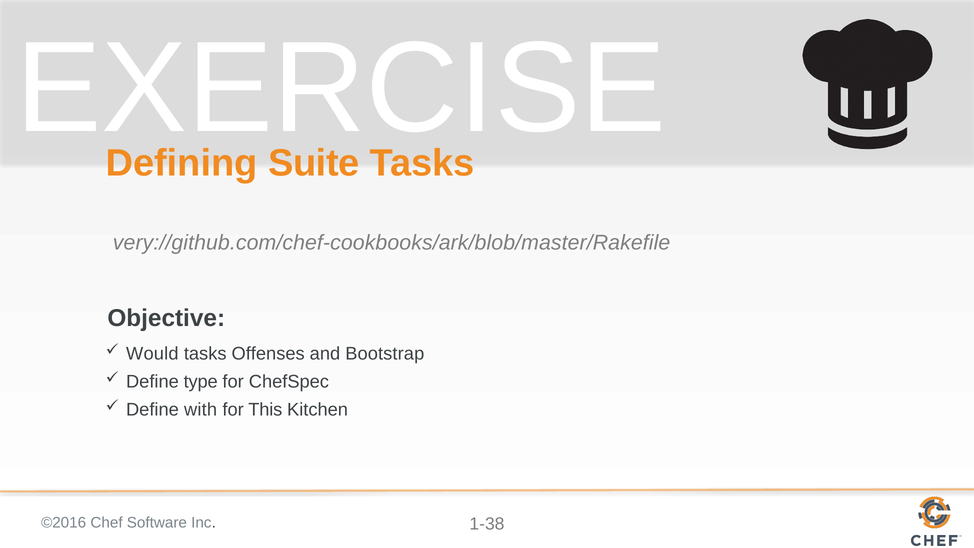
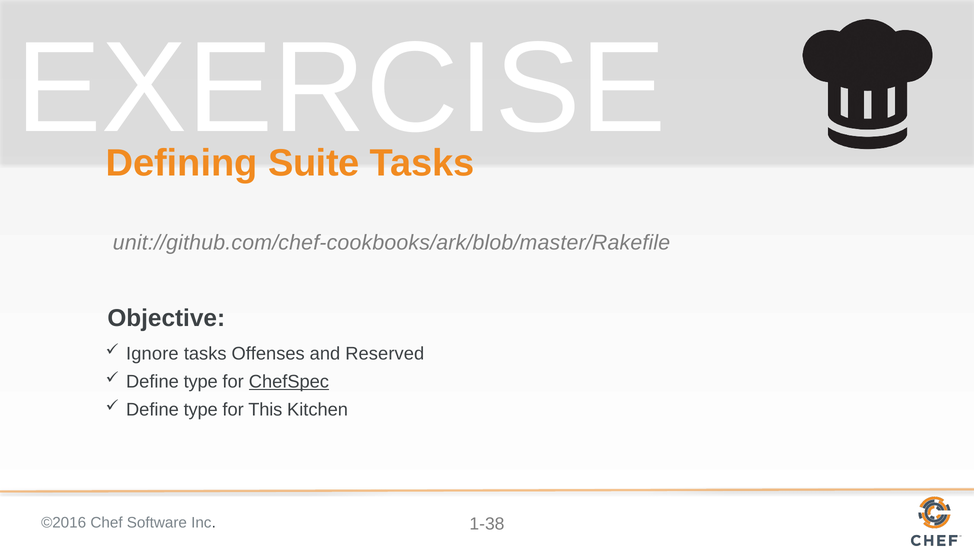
very://github.com/chef-cookbooks/ark/blob/master/Rakefile: very://github.com/chef-cookbooks/ark/blob/master/Rakefile -> unit://github.com/chef-cookbooks/ark/blob/master/Rakefile (392, 243)
Would: Would -> Ignore (152, 354)
Bootstrap: Bootstrap -> Reserved (385, 354)
ChefSpec underline: none -> present (289, 382)
with: with -> type (201, 410)
